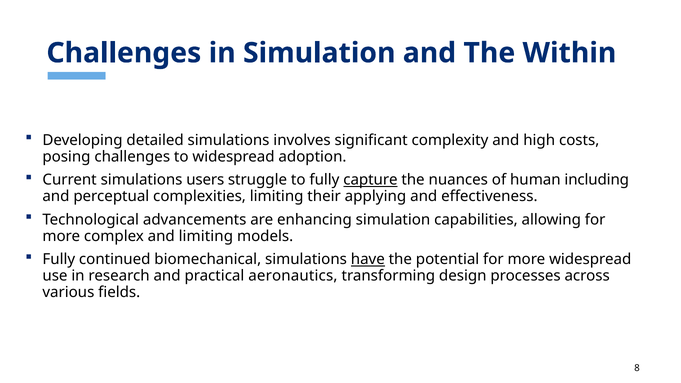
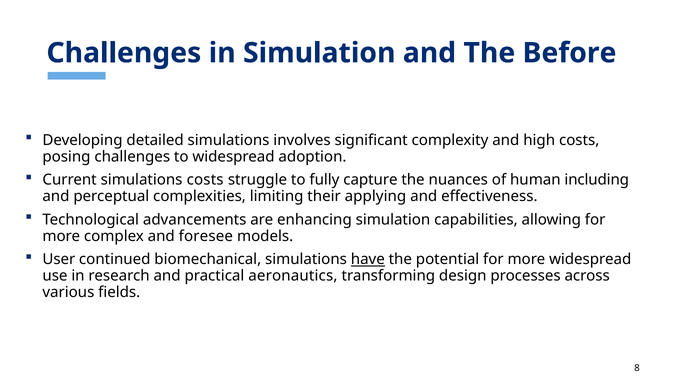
Within: Within -> Before (569, 53)
simulations users: users -> costs (205, 180)
capture underline: present -> none (370, 180)
and limiting: limiting -> foresee (206, 236)
Fully: Fully -> User (59, 260)
